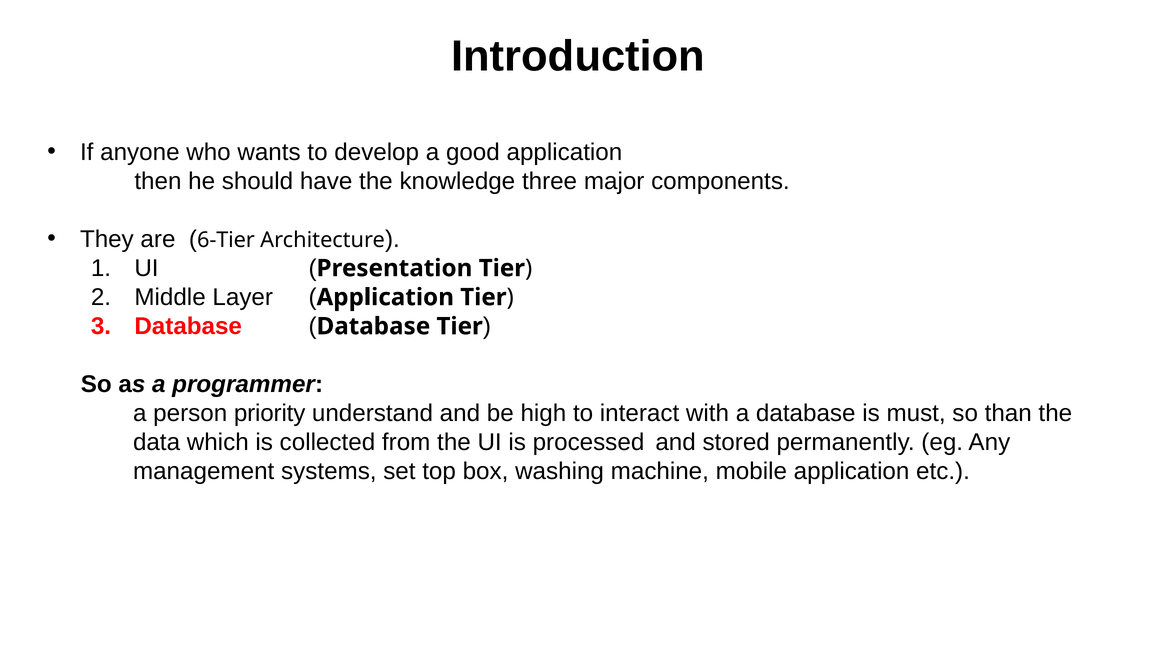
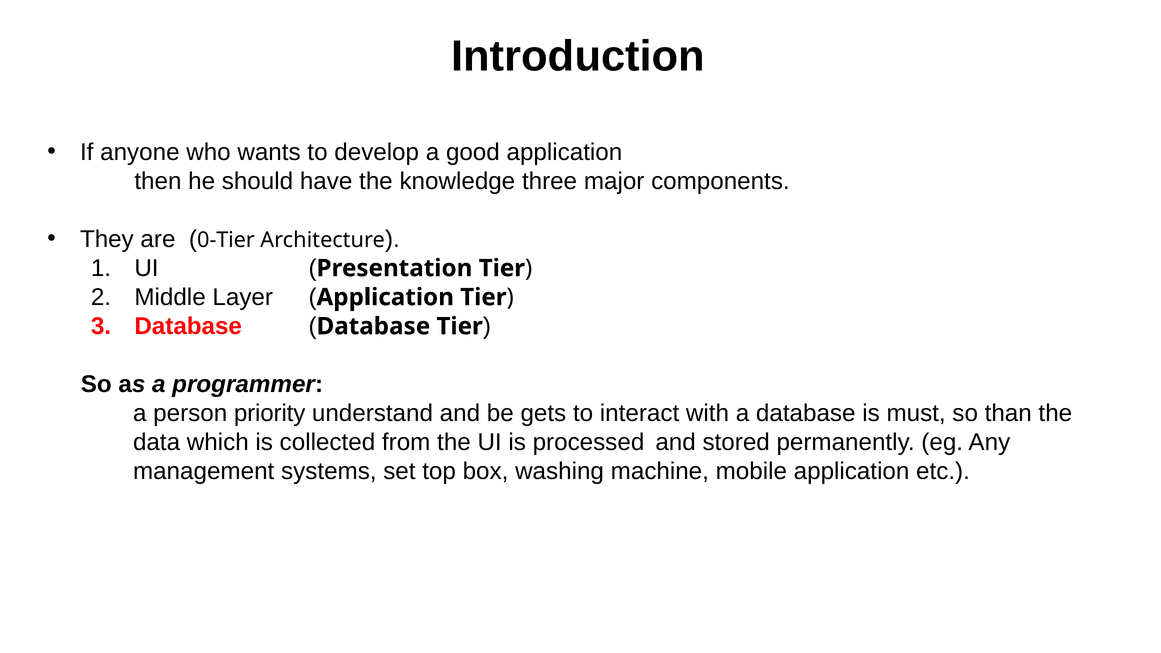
6-Tier: 6-Tier -> 0-Tier (226, 240)
high: high -> gets (543, 413)
